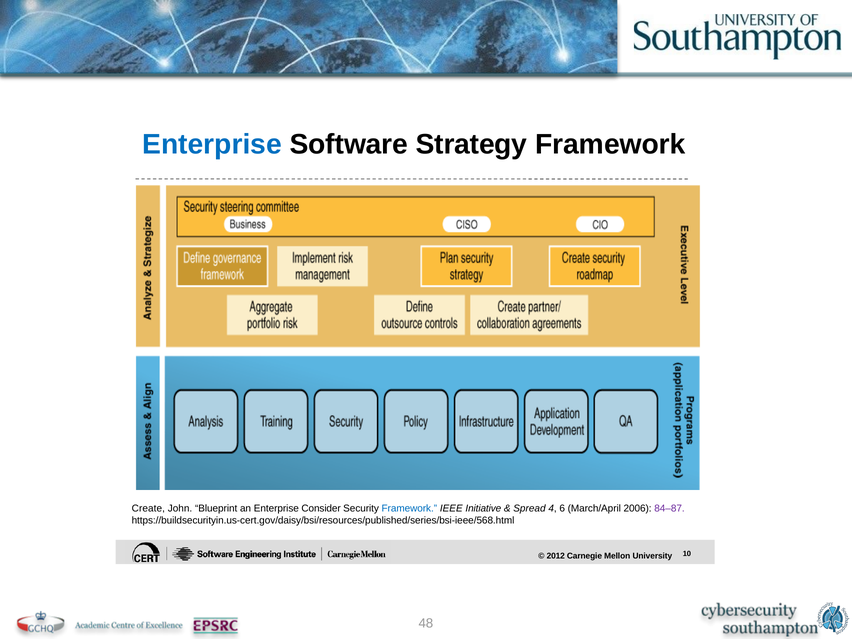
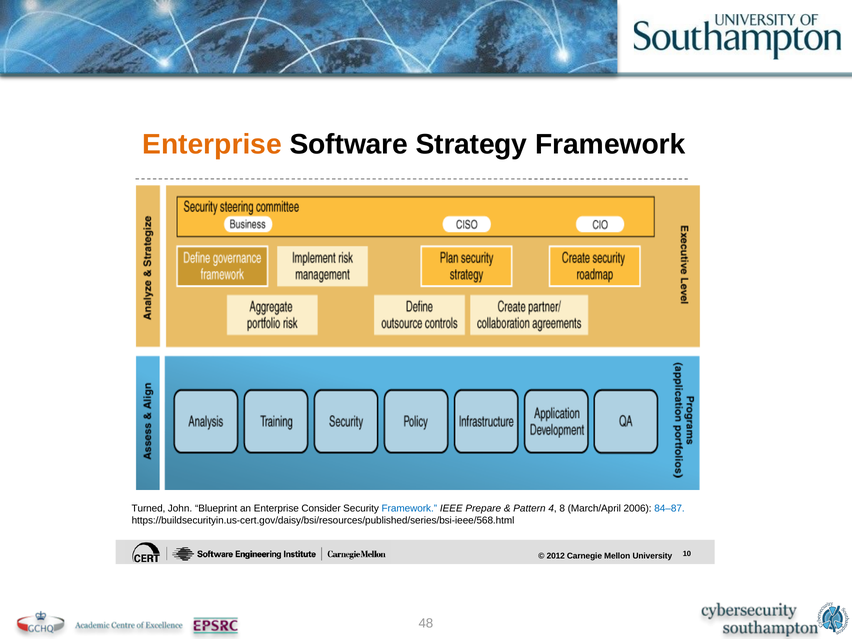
Enterprise colour: blue -> orange (212, 144)
Create: Create -> Turned (148, 509)
Initiative: Initiative -> Prepare (483, 509)
Spread: Spread -> Pattern (529, 509)
6: 6 -> 8 (562, 509)
84–87 colour: purple -> blue (670, 509)
